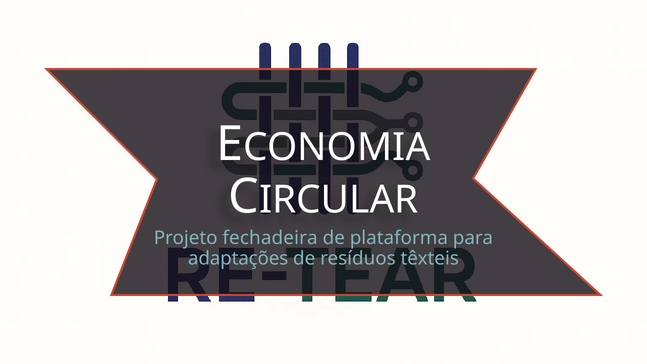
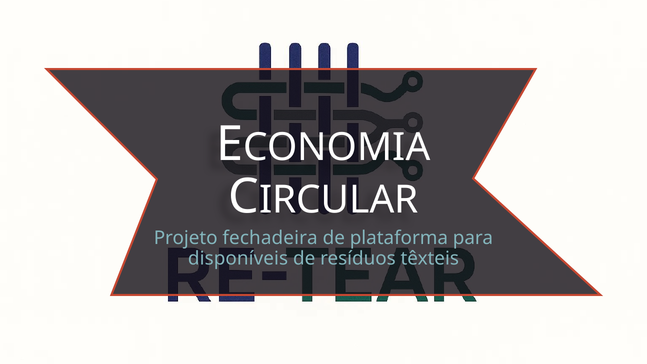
adaptações: adaptações -> disponíveis (238, 258)
